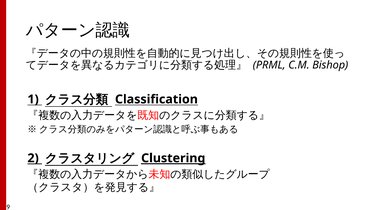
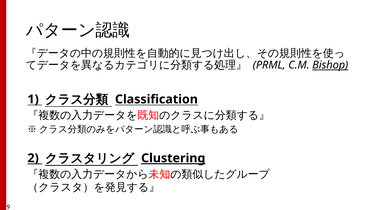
Bishop underline: none -> present (330, 65)
